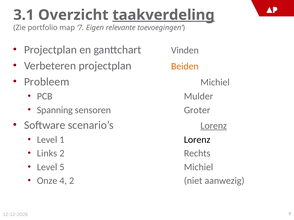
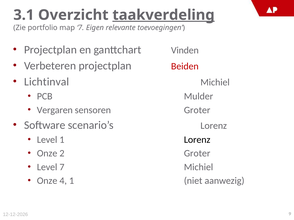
Beiden colour: orange -> red (185, 66)
Probleem: Probleem -> Lichtinval (47, 82)
Spanning: Spanning -> Vergaren (55, 110)
Lorenz underline: present -> none (214, 126)
Links: Links -> Onze (47, 154)
2 Rechts: Rechts -> Groter (197, 154)
Level 5: 5 -> 7 (62, 167)
4 2: 2 -> 1 (72, 181)
